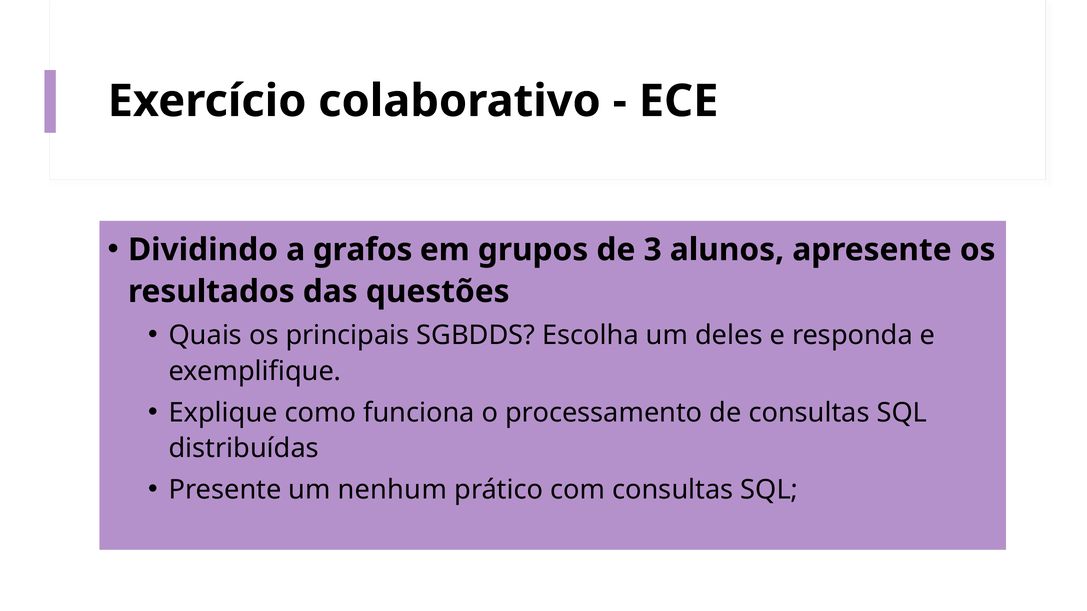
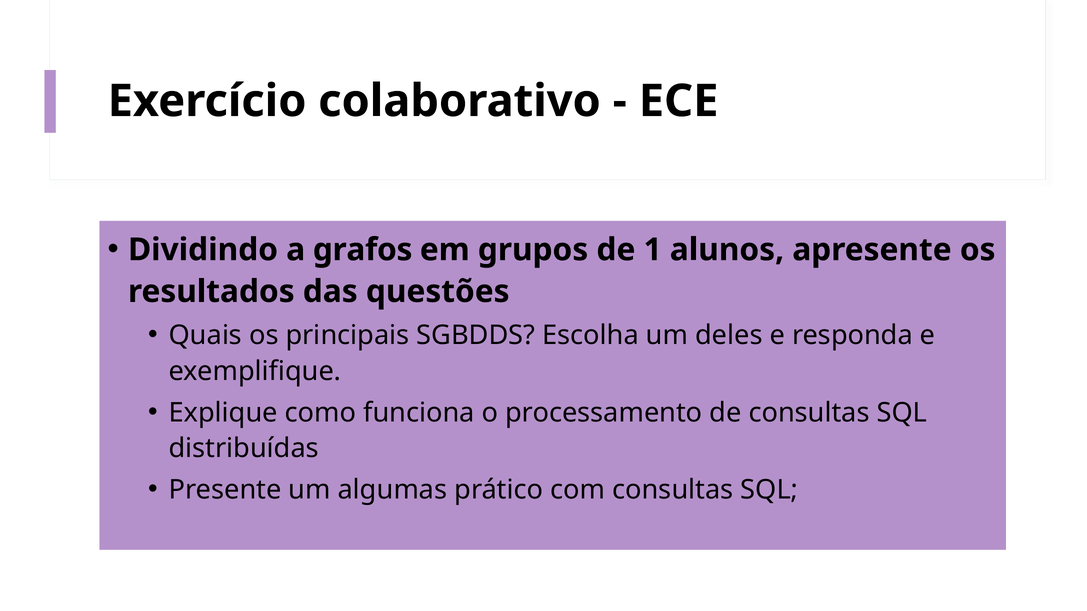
3: 3 -> 1 (653, 250)
nenhum: nenhum -> algumas (392, 490)
